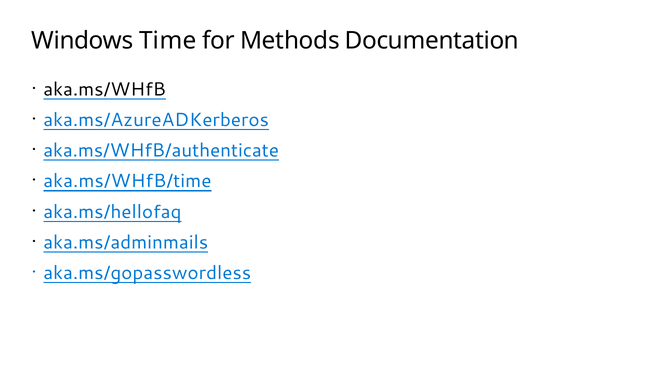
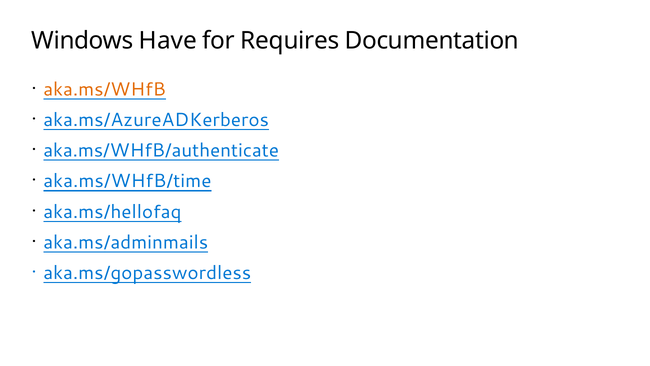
Time: Time -> Have (168, 41)
Methods: Methods -> Requires (290, 41)
aka.ms/WHfB colour: black -> orange (105, 89)
